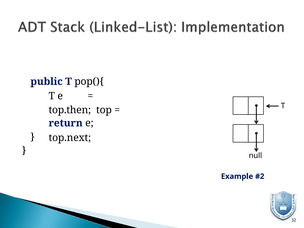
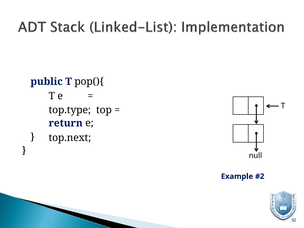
top.then: top.then -> top.type (70, 110)
